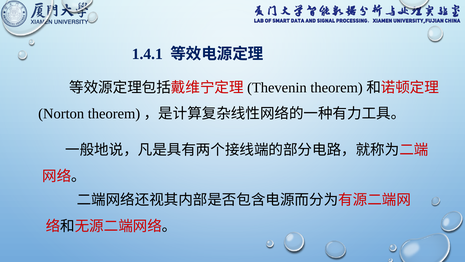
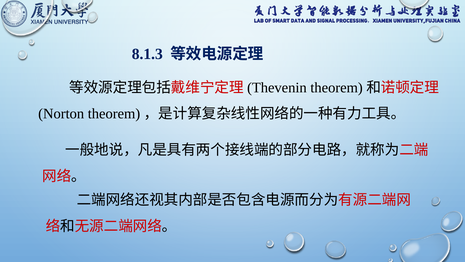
1.4.1: 1.4.1 -> 8.1.3 (147, 54)
